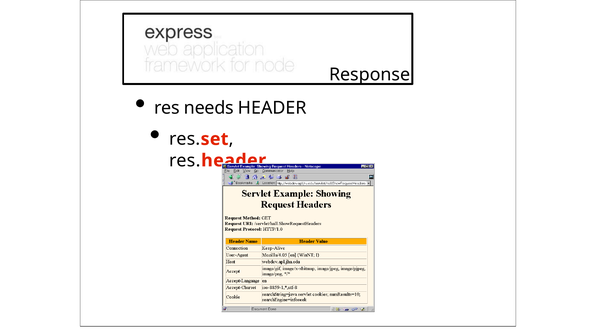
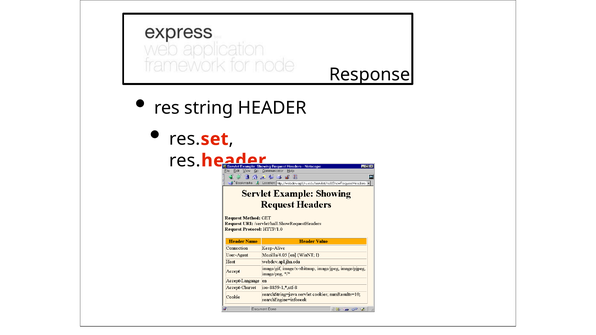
needs: needs -> string (209, 108)
